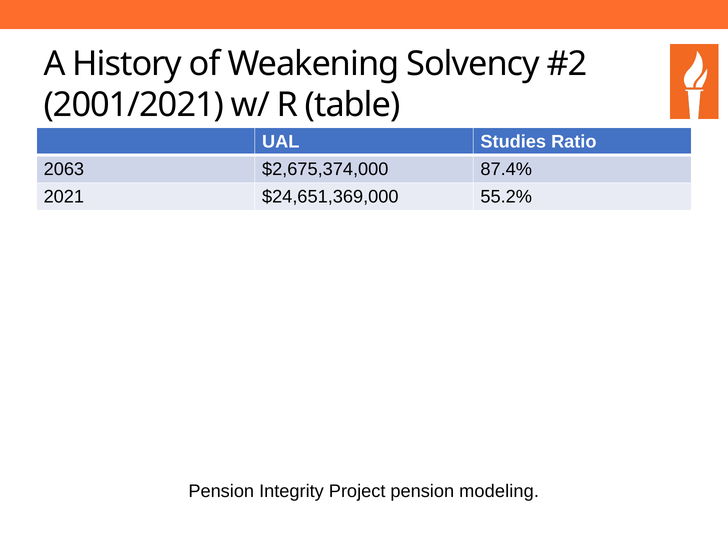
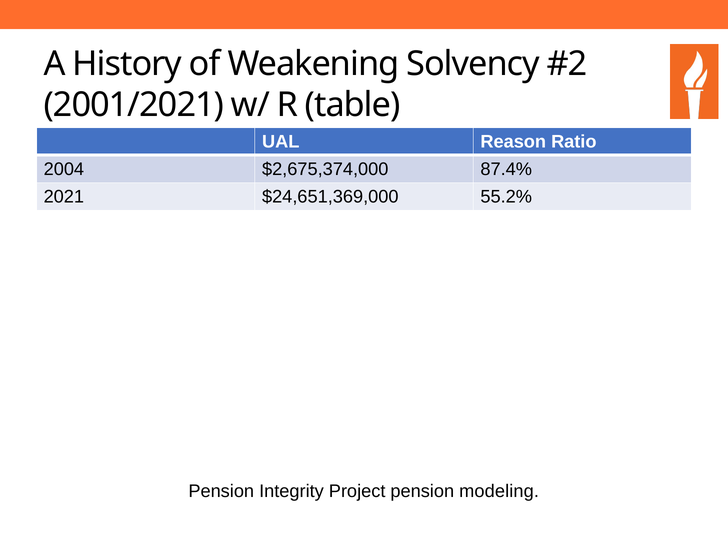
Studies: Studies -> Reason (513, 142)
2063: 2063 -> 2004 (64, 169)
